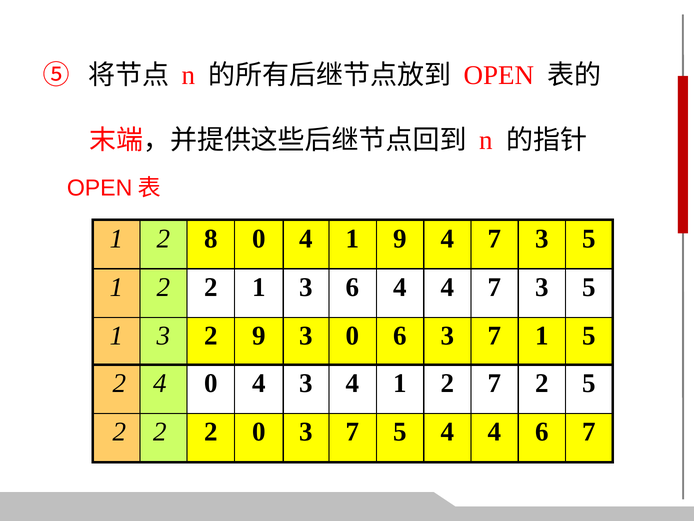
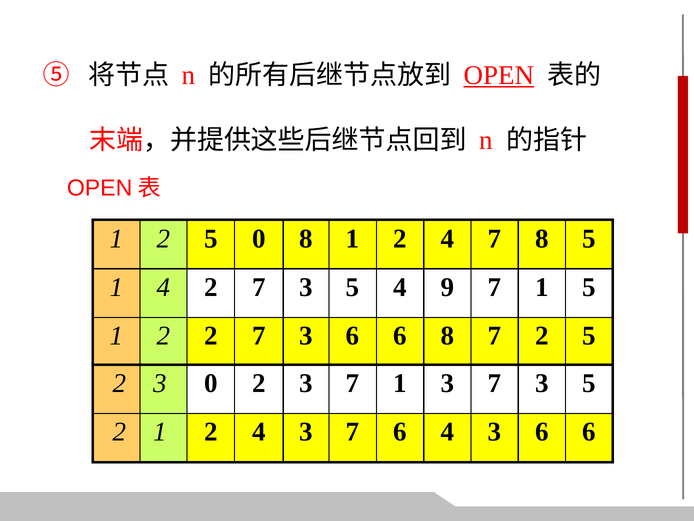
OPEN underline: none -> present (499, 75)
1 2 8: 8 -> 5 (211, 238)
4: 4 -> 8 (306, 238)
9: 9 -> 2 (400, 238)
3: 3 -> 8 (542, 238)
2: 2 -> 4 (164, 287)
1: 1 -> 7 (259, 287)
6: 6 -> 5 (353, 287)
4: 4 -> 9 (447, 287)
3: 3 -> 1 (542, 287)
3: 3 -> 2 (164, 336)
9: 9 -> 7 (259, 336)
0: 0 -> 6 (353, 336)
6 3: 3 -> 8 (447, 336)
7 1: 1 -> 2 (542, 336)
4: 4 -> 3 (160, 383)
4: 4 -> 2 (259, 383)
4: 4 -> 7 (353, 383)
2: 2 -> 3 (447, 383)
2: 2 -> 3 (542, 383)
2: 2 -> 1 (160, 432)
0: 0 -> 4 (259, 432)
7 5: 5 -> 6 (400, 432)
4: 4 -> 3 (495, 432)
7: 7 -> 6 (589, 432)
